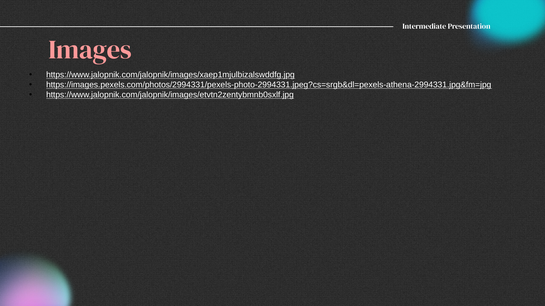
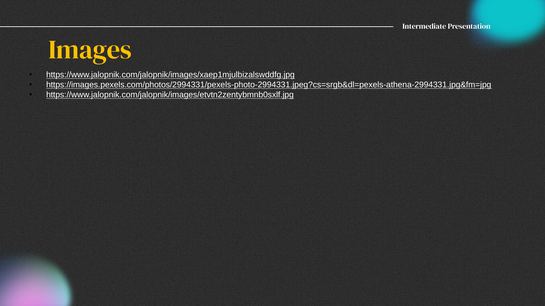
Images colour: pink -> yellow (90, 50)
